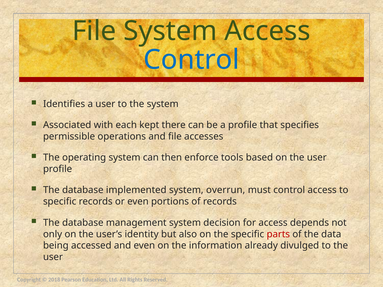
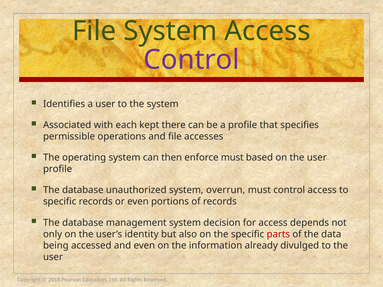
Control colour: blue -> purple (191, 60)
enforce tools: tools -> must (232, 158)
implemented: implemented -> unauthorized (136, 190)
